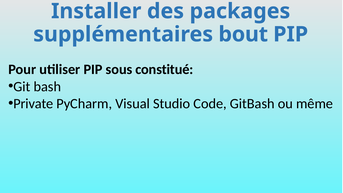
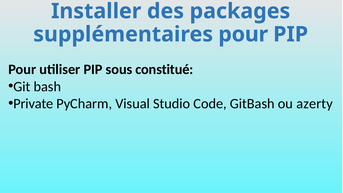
supplémentaires bout: bout -> pour (243, 34)
même: même -> azerty (315, 104)
